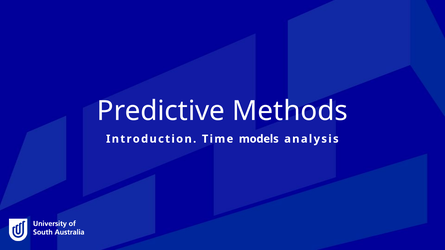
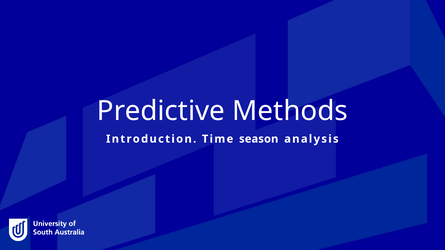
models: models -> season (259, 139)
